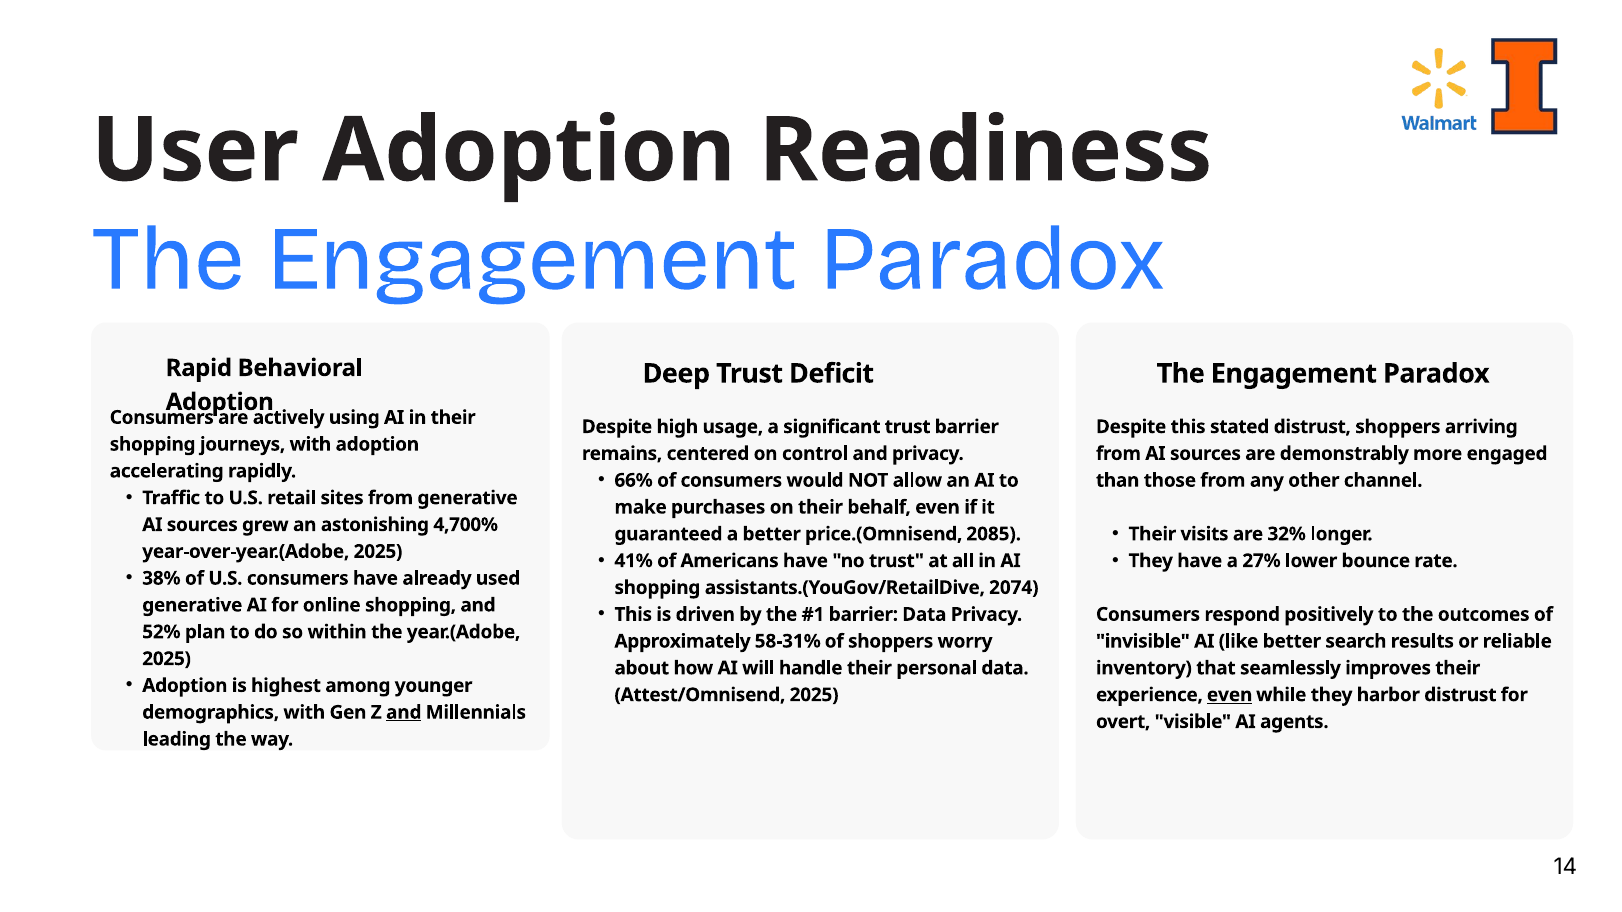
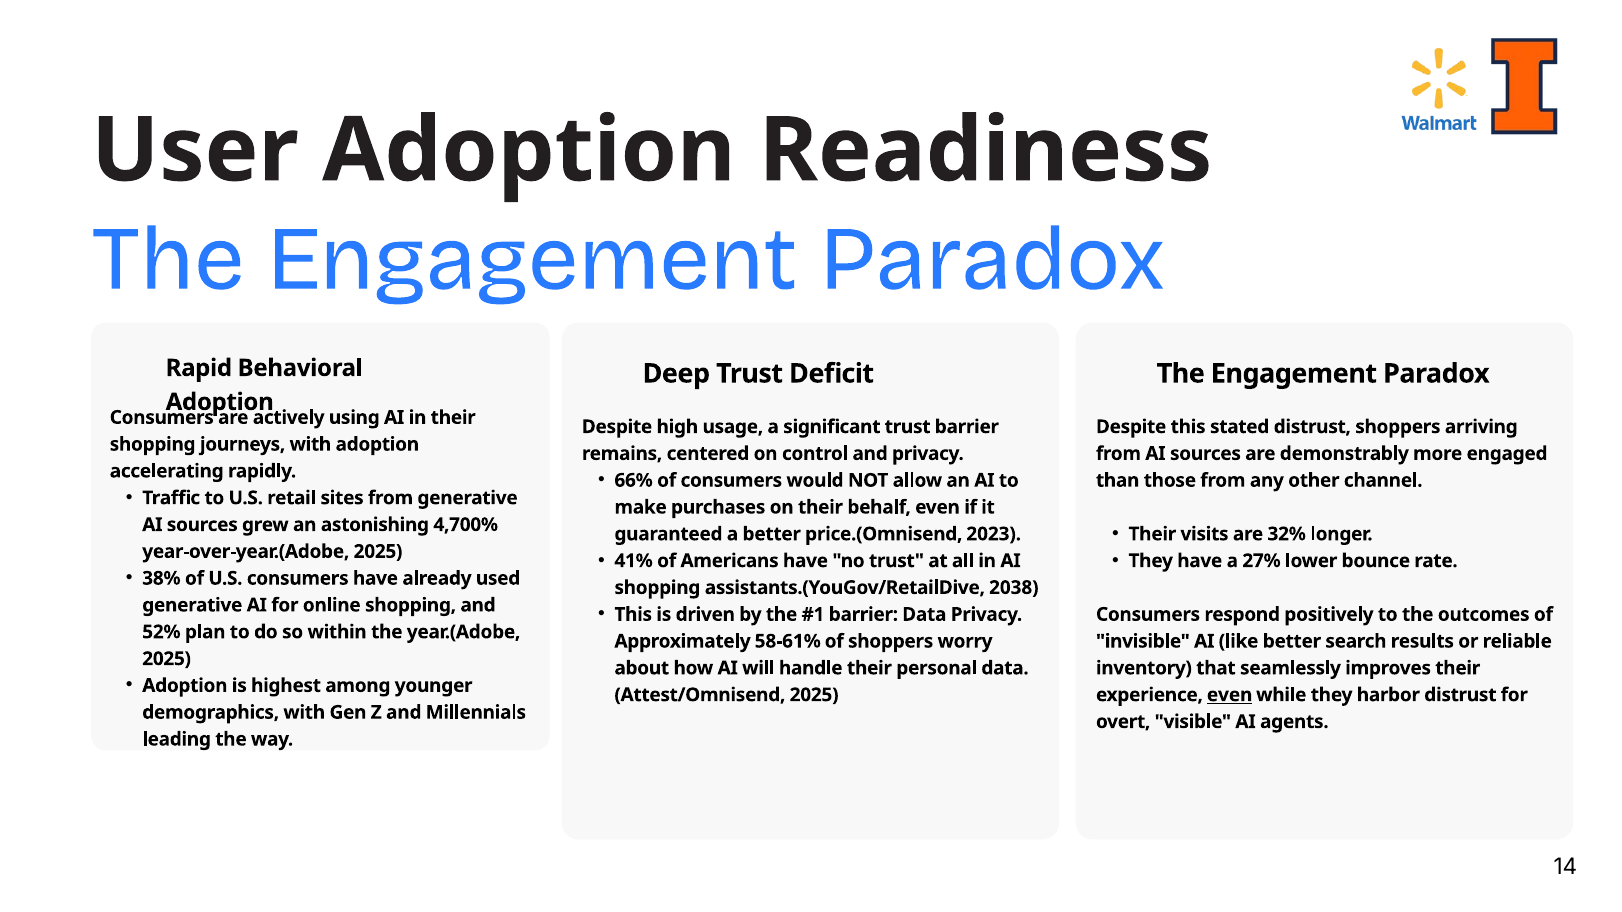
2085: 2085 -> 2023 (994, 534)
2074: 2074 -> 2038 (1014, 588)
58-31%: 58-31% -> 58-61% (788, 642)
and underline: present -> none (404, 713)
